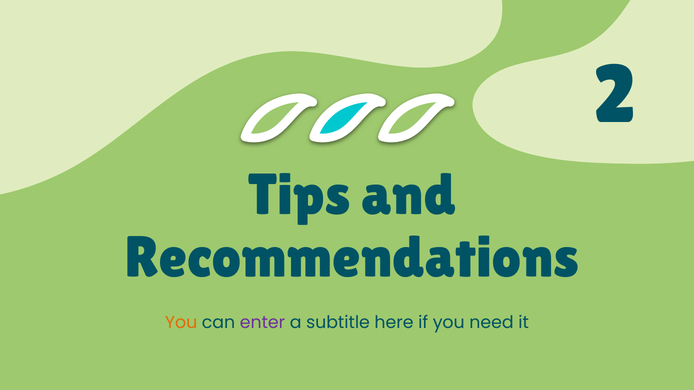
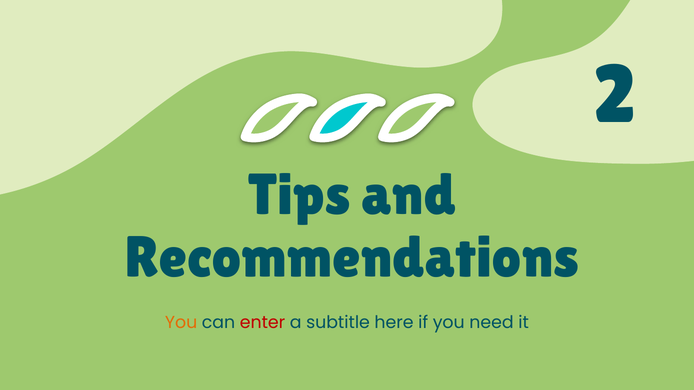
enter colour: purple -> red (263, 323)
